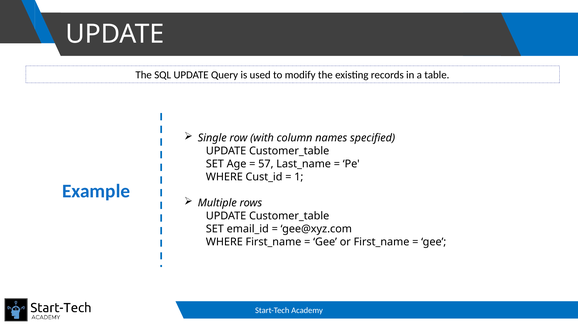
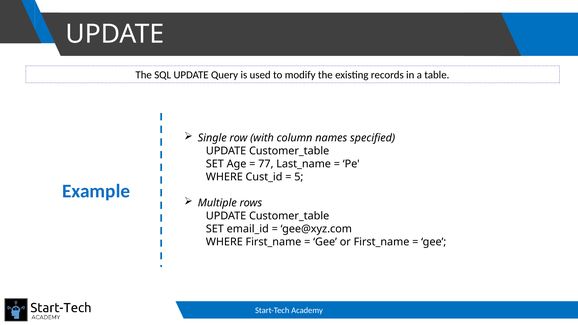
57: 57 -> 77 (266, 164)
1: 1 -> 5 (299, 177)
